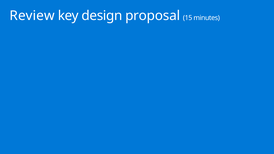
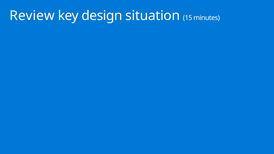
proposal: proposal -> situation (153, 16)
